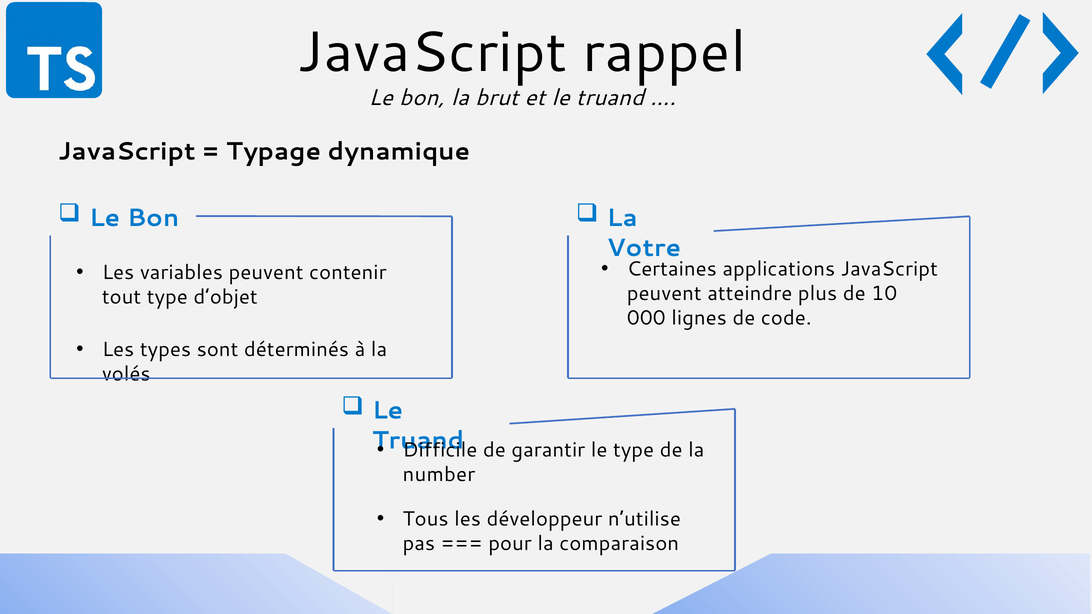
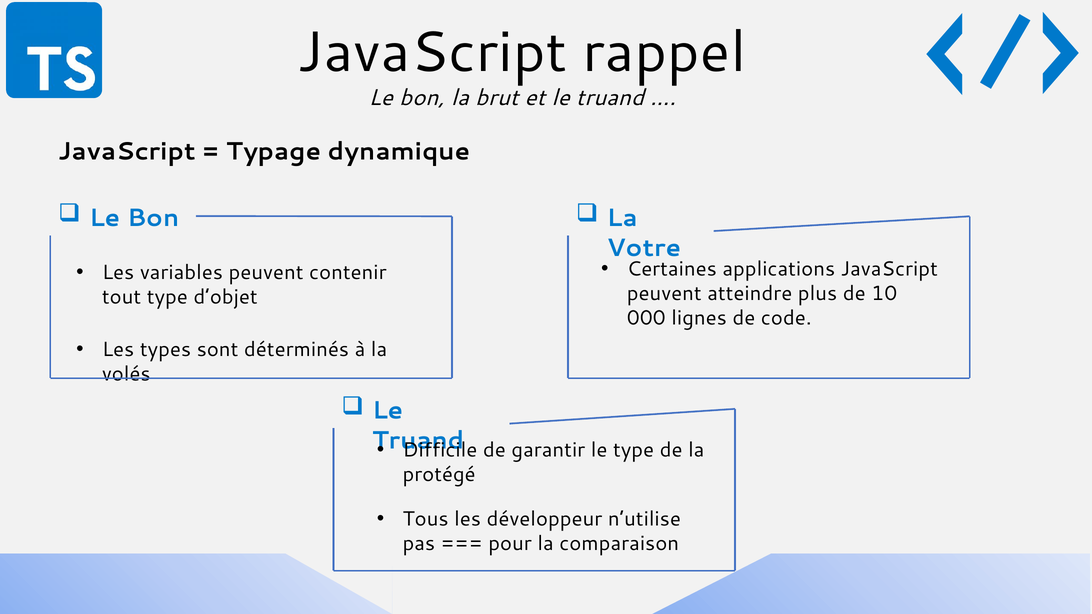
number: number -> protégé (439, 475)
